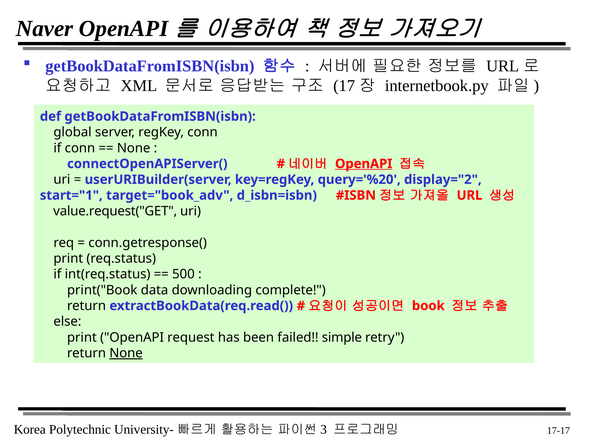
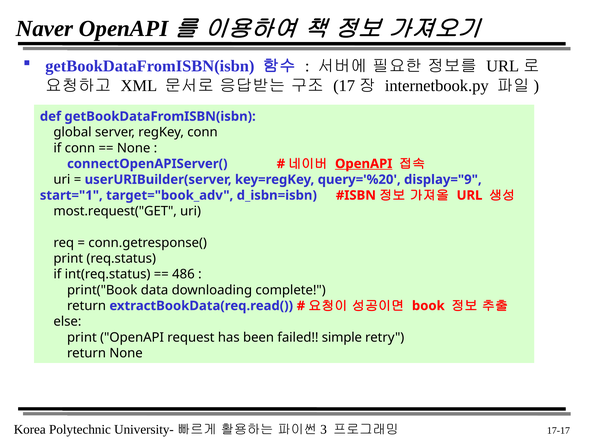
display="2: display="2 -> display="9 (443, 180)
value.request("GET: value.request("GET -> most.request("GET (115, 211)
500: 500 -> 486 (183, 274)
None underline: present -> none (126, 353)
